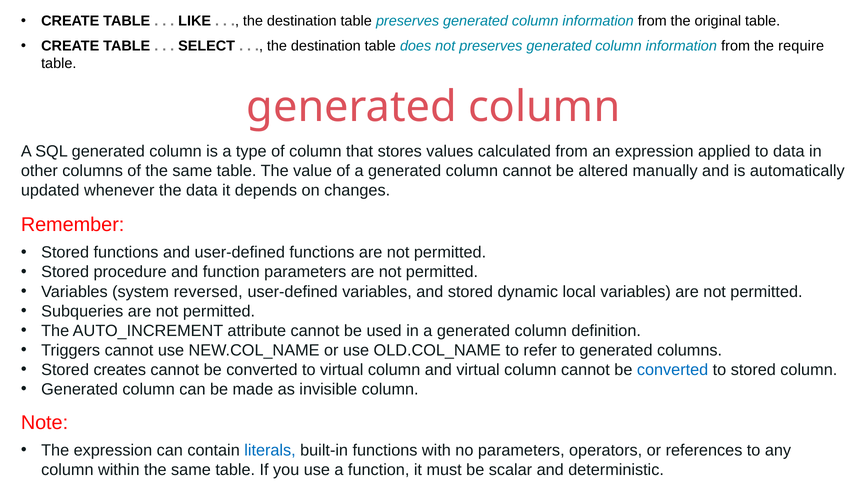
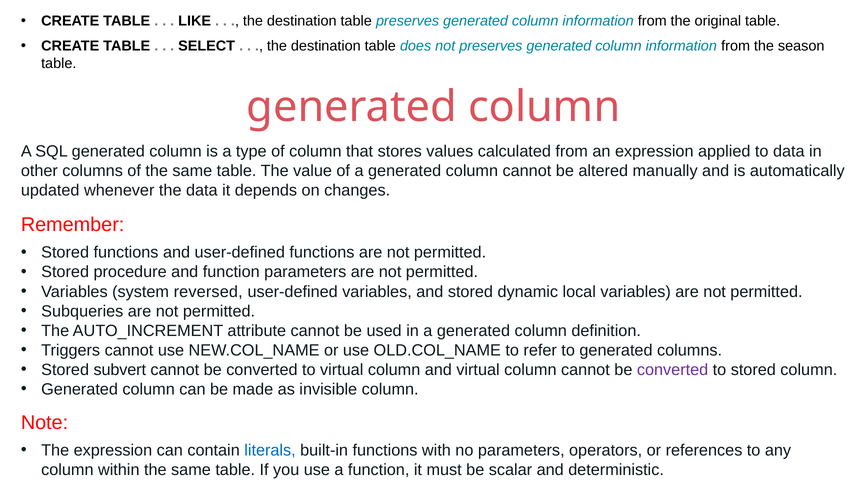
require: require -> season (801, 46)
creates: creates -> subvert (120, 369)
converted colour: blue -> purple (673, 369)
